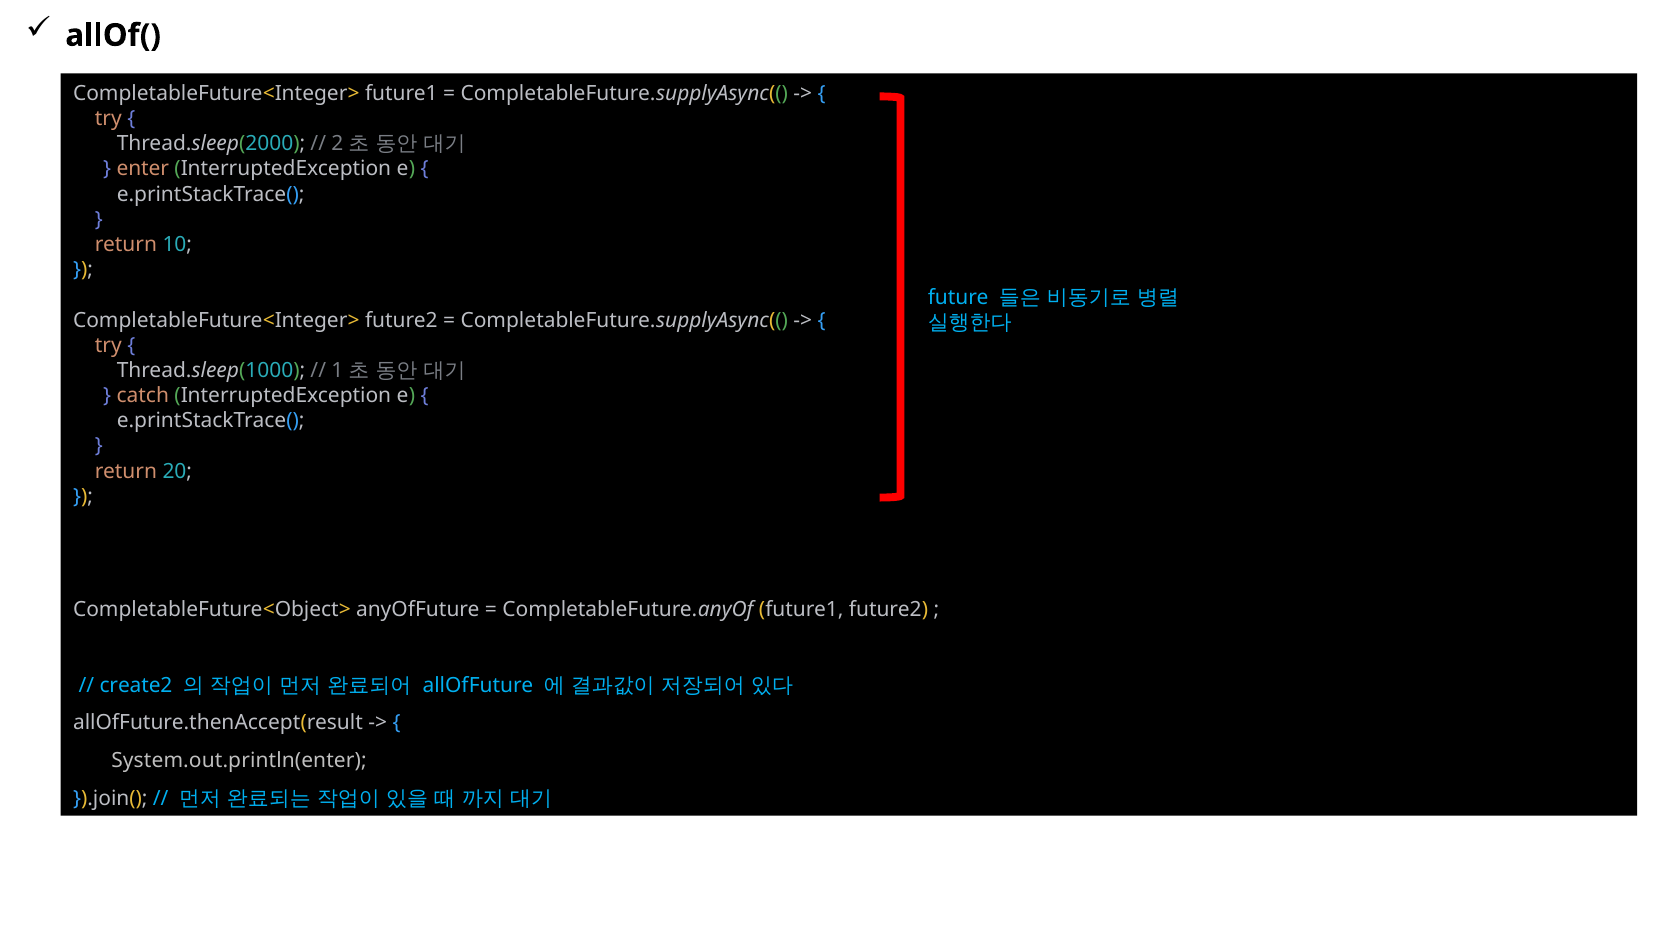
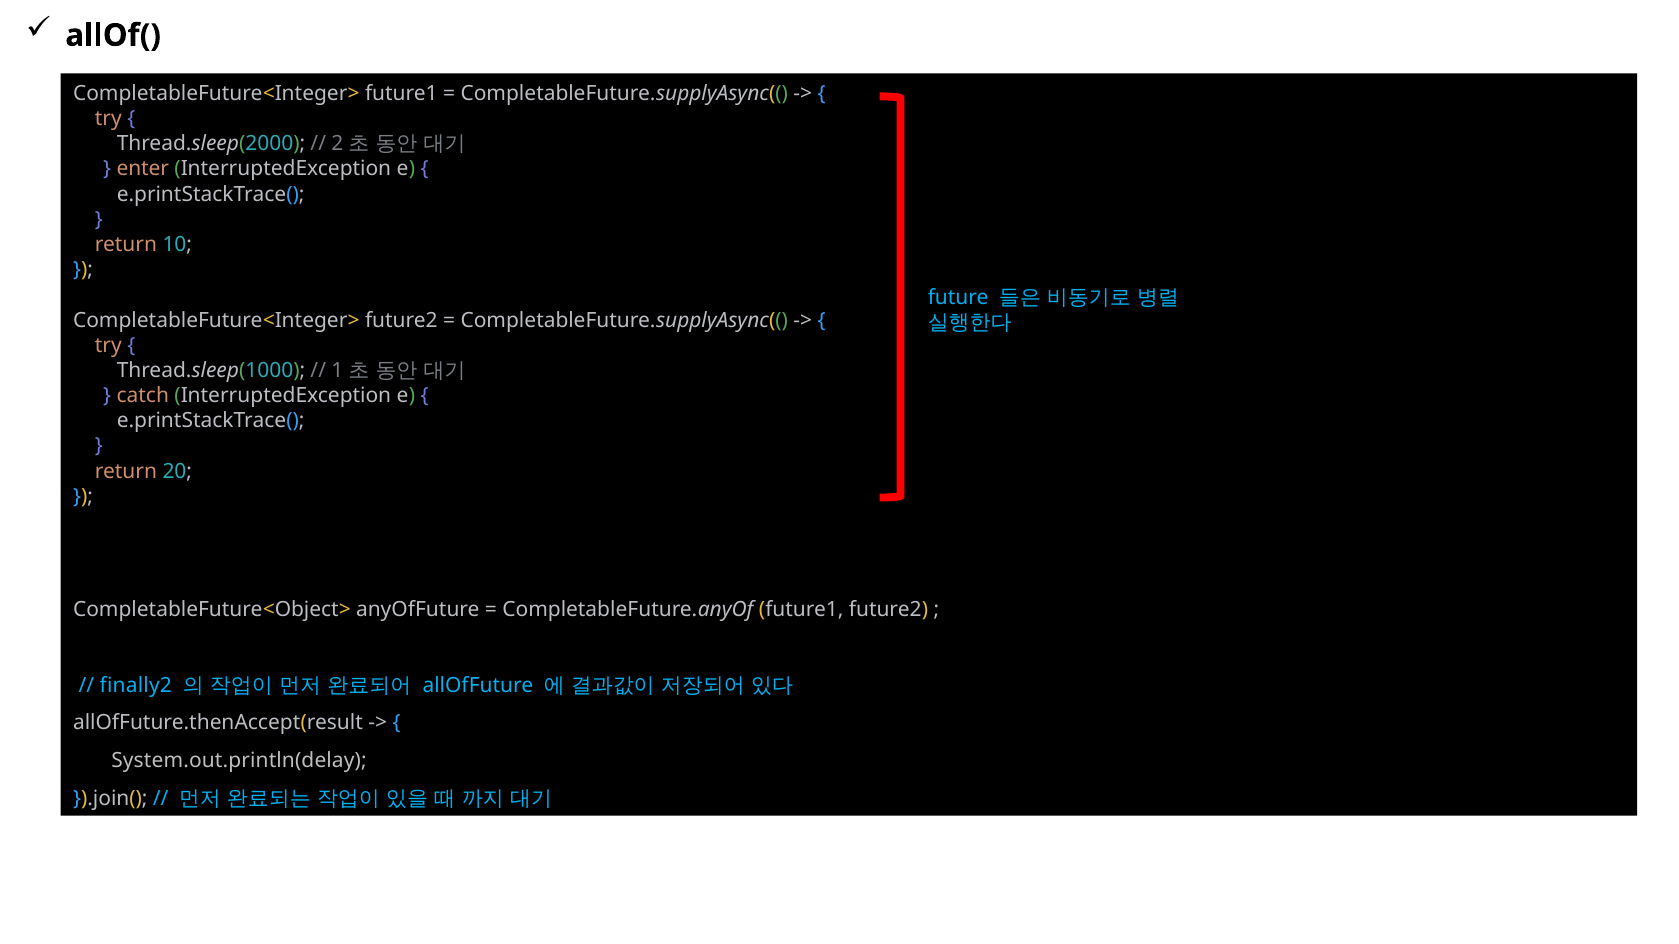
create2: create2 -> finally2 (136, 685)
System.out.println(enter: System.out.println(enter -> System.out.println(delay (239, 761)
